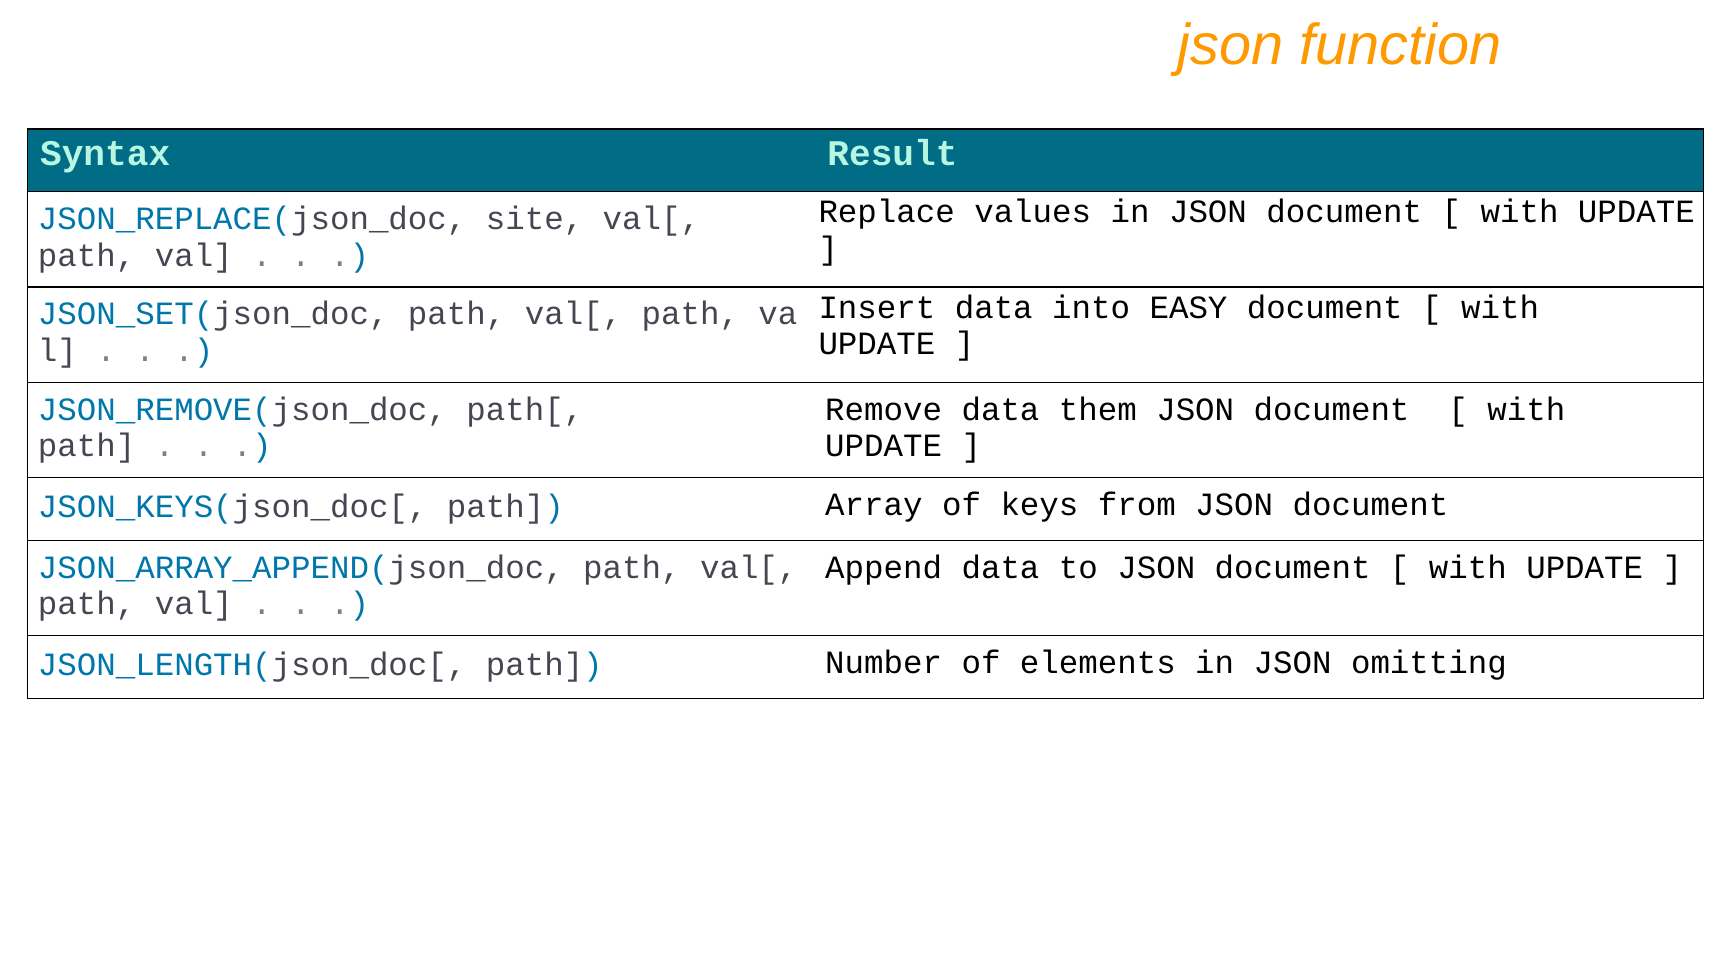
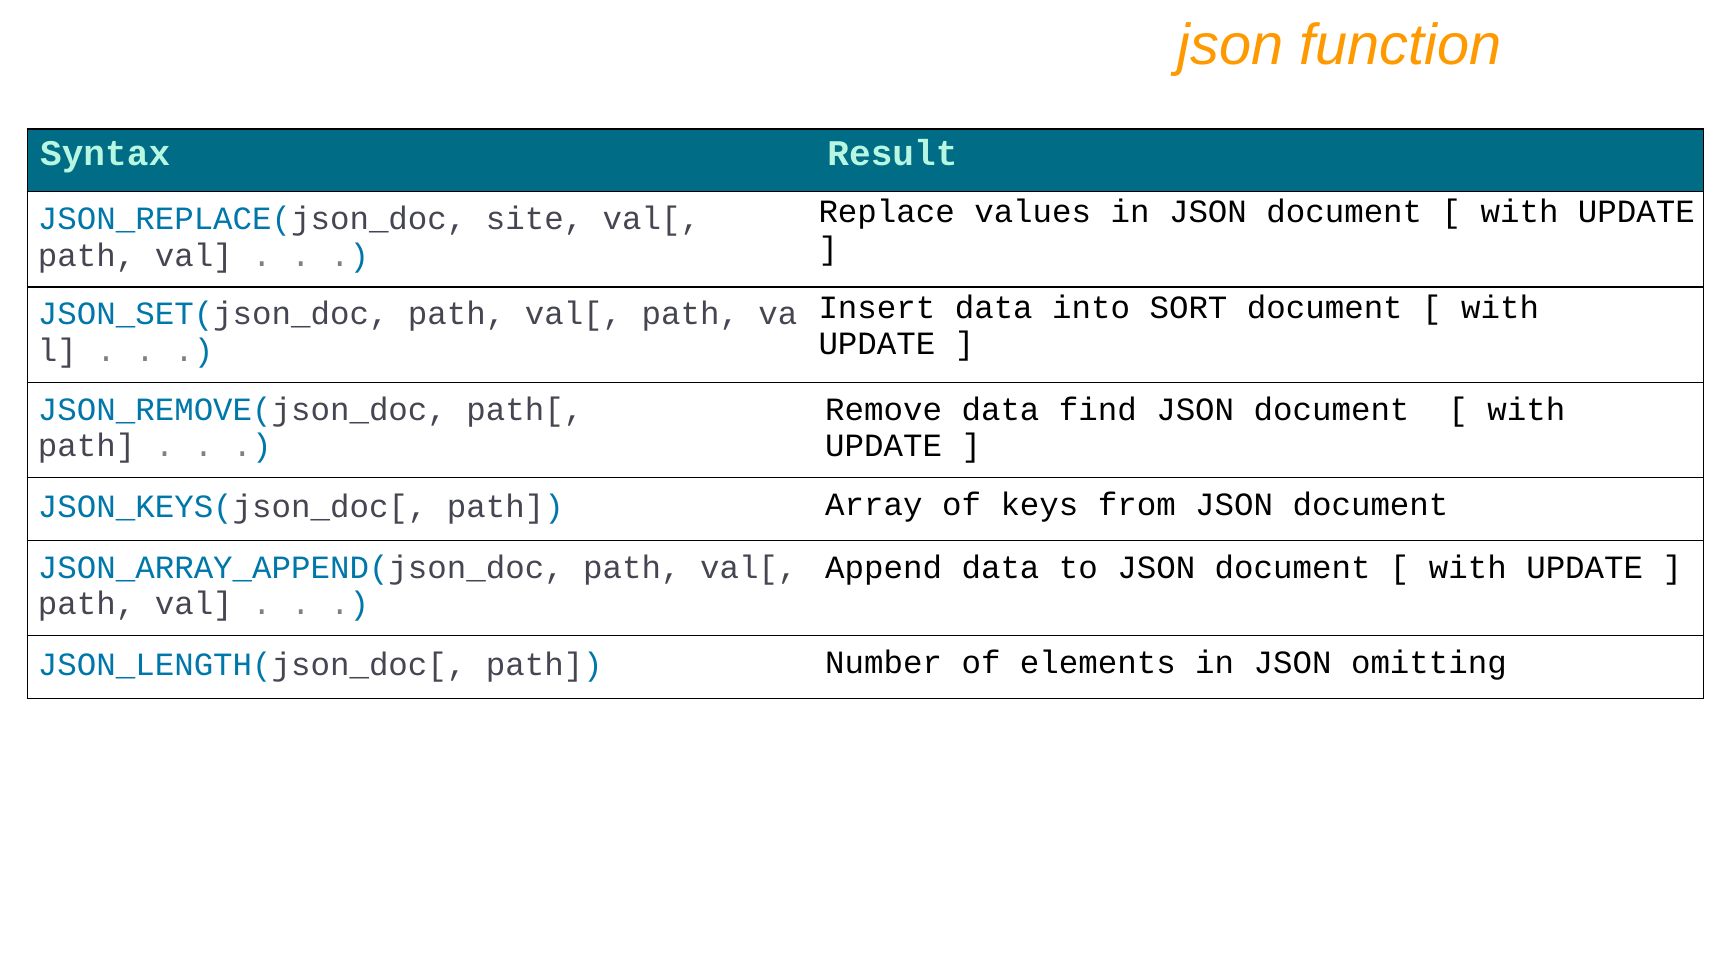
EASY: EASY -> SORT (1189, 307)
them: them -> find (1098, 409)
